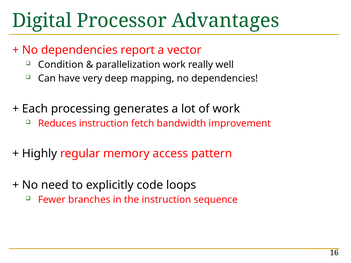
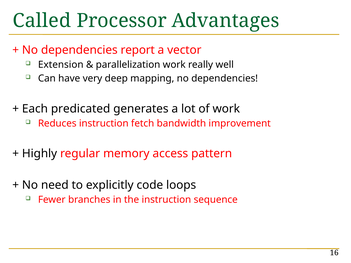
Digital: Digital -> Called (42, 21)
Condition: Condition -> Extension (61, 65)
processing: processing -> predicated (81, 109)
